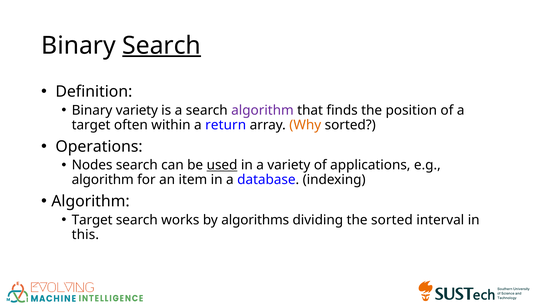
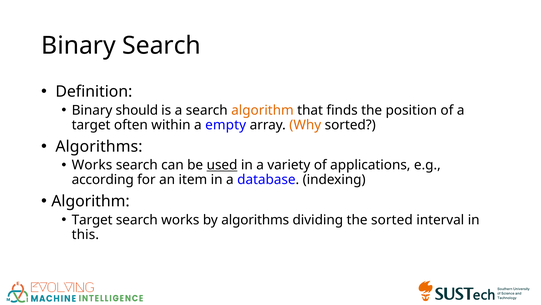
Search underline: present -> none (162, 45)
Binary variety: variety -> should (137, 110)
algorithm colour: purple -> orange (262, 110)
return: return -> empty (226, 125)
Operations: Operations -> Algorithms (99, 146)
Nodes: Nodes -> Works (92, 165)
algorithm: algorithm -> according (103, 179)
